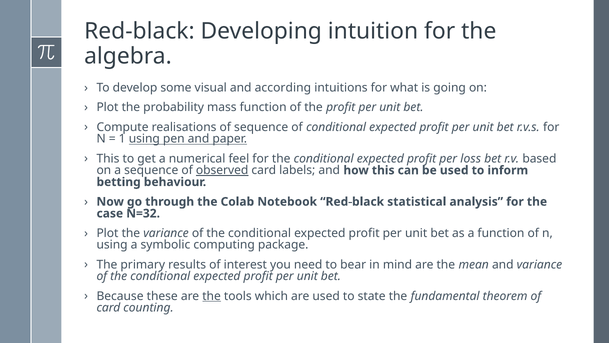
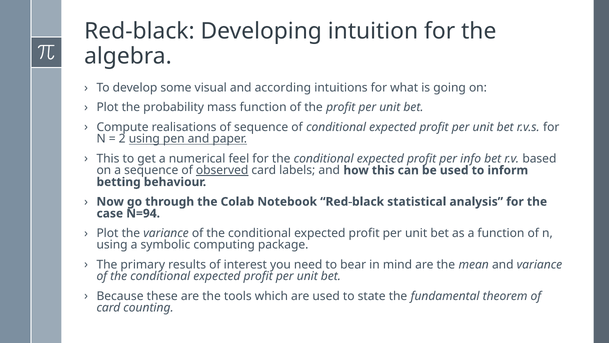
1: 1 -> 2 (122, 139)
loss: loss -> info (471, 158)
N=32: N=32 -> N=94 (143, 213)
the underline: present -> none (212, 296)
